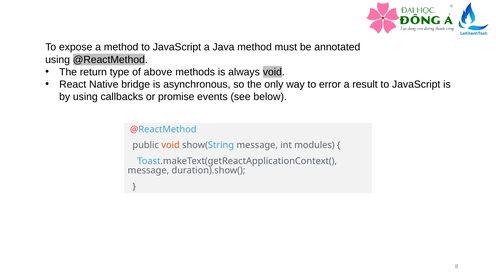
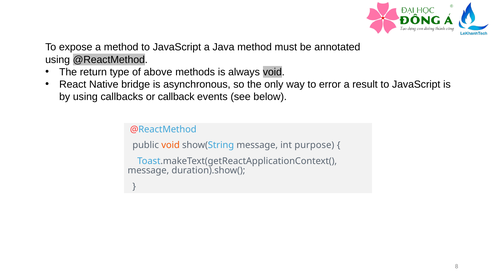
promise: promise -> callback (176, 97)
modules: modules -> purpose (314, 145)
